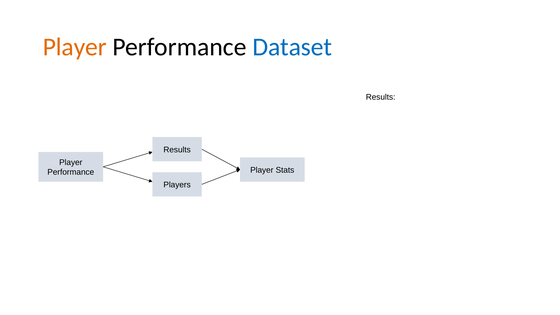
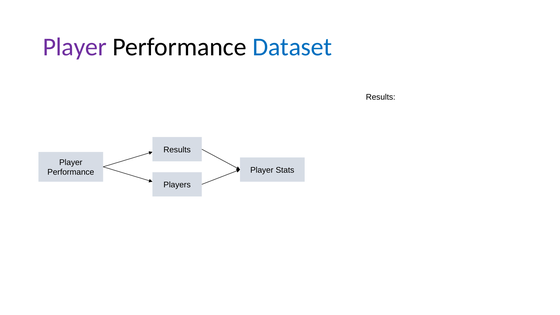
Player colour: orange -> purple (75, 47)
